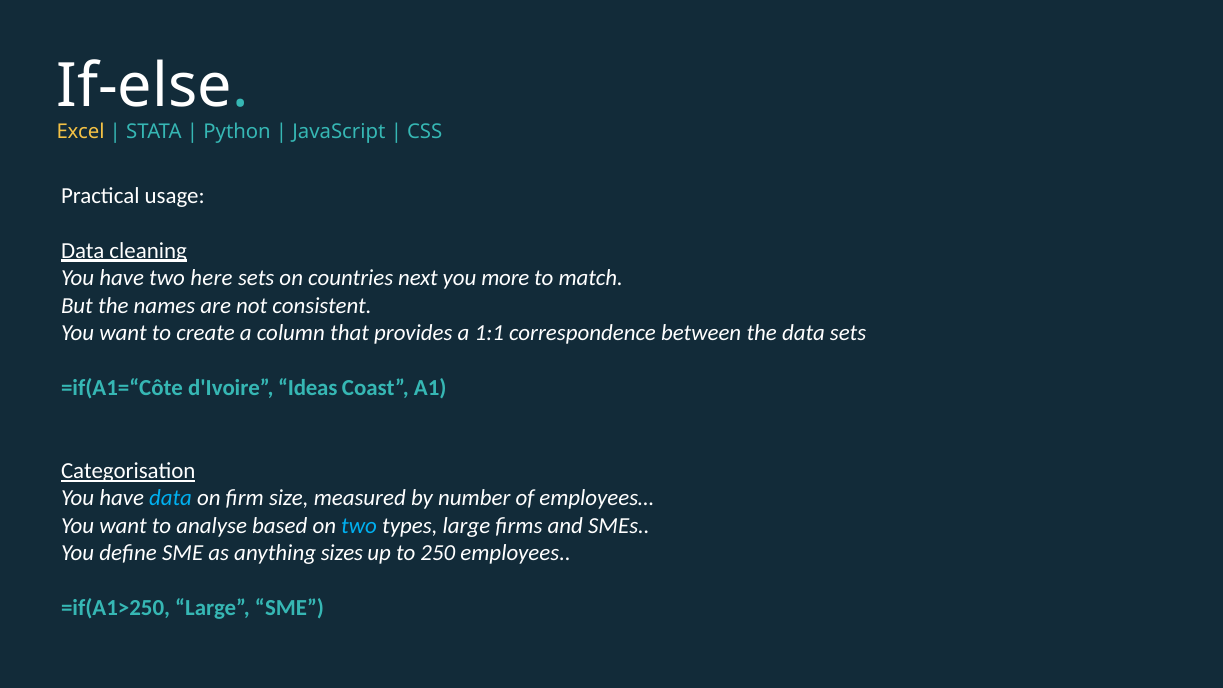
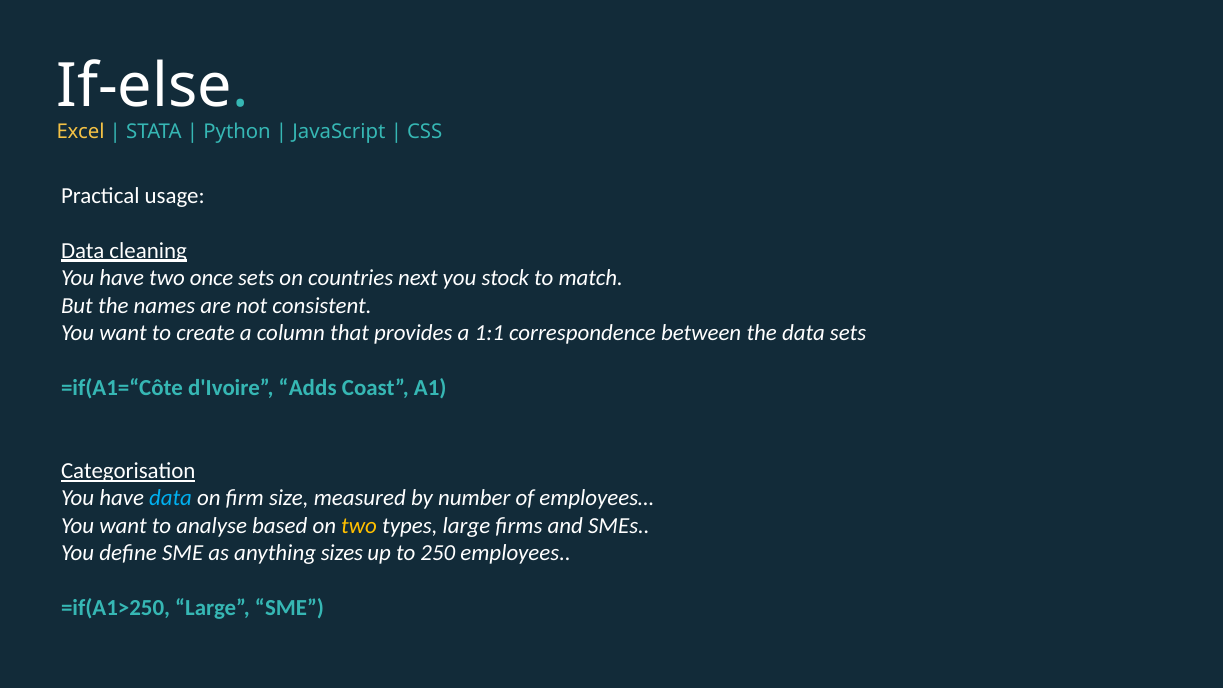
here: here -> once (212, 278)
more: more -> stock (505, 278)
Ideas: Ideas -> Adds (308, 388)
two colour: light blue -> yellow (359, 526)
